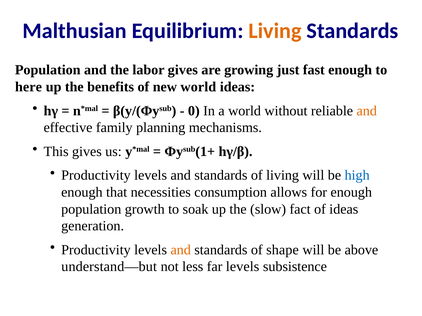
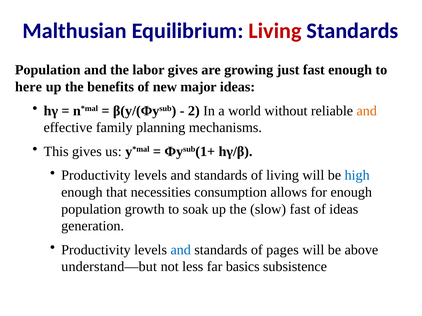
Living colour: orange -> red (275, 31)
new world: world -> major (198, 87)
0: 0 -> 2 (194, 111)
slow fact: fact -> fast (300, 209)
and colour: orange -> blue (181, 250)
shape: shape -> pages (282, 250)
far levels: levels -> basics (243, 267)
